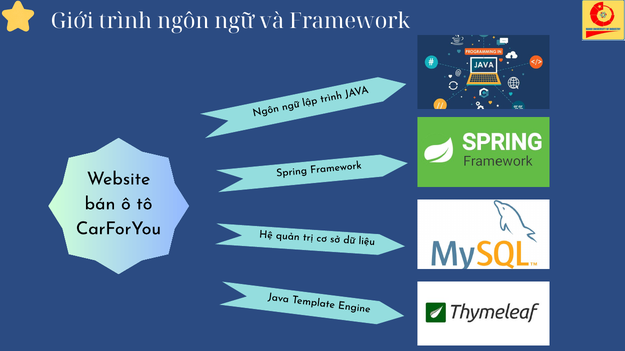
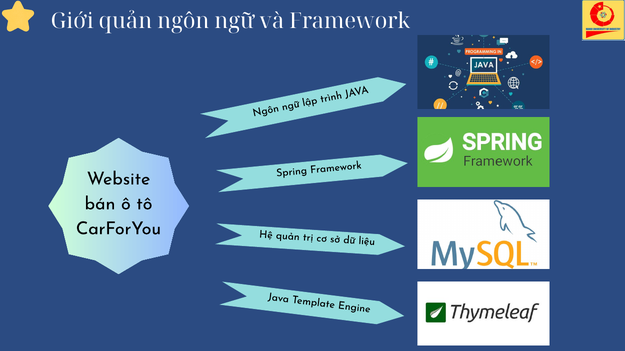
Giới trình: trình -> quản (125, 21)
